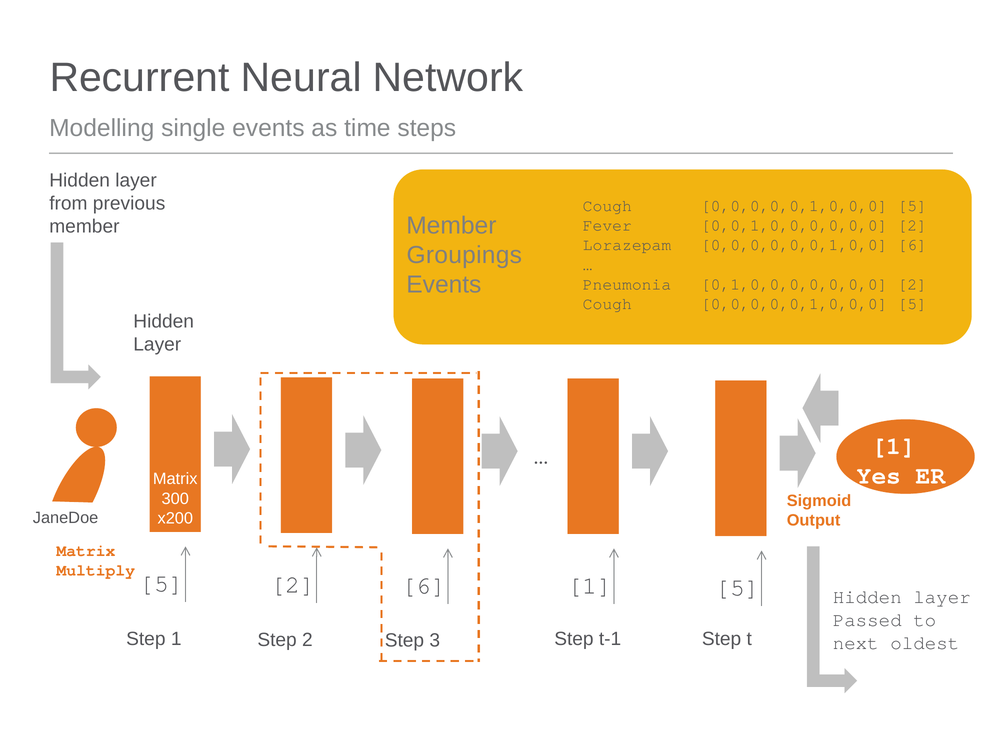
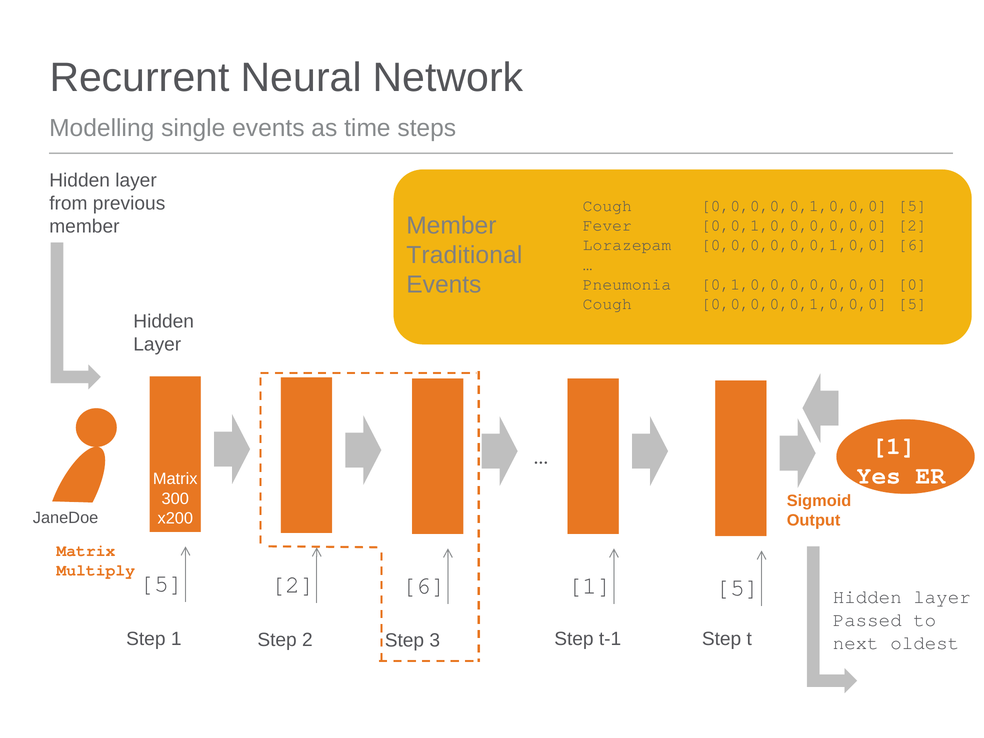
Groupings: Groupings -> Traditional (464, 255)
0,1,0,0,0,0,0,0,0 2: 2 -> 0 (912, 284)
